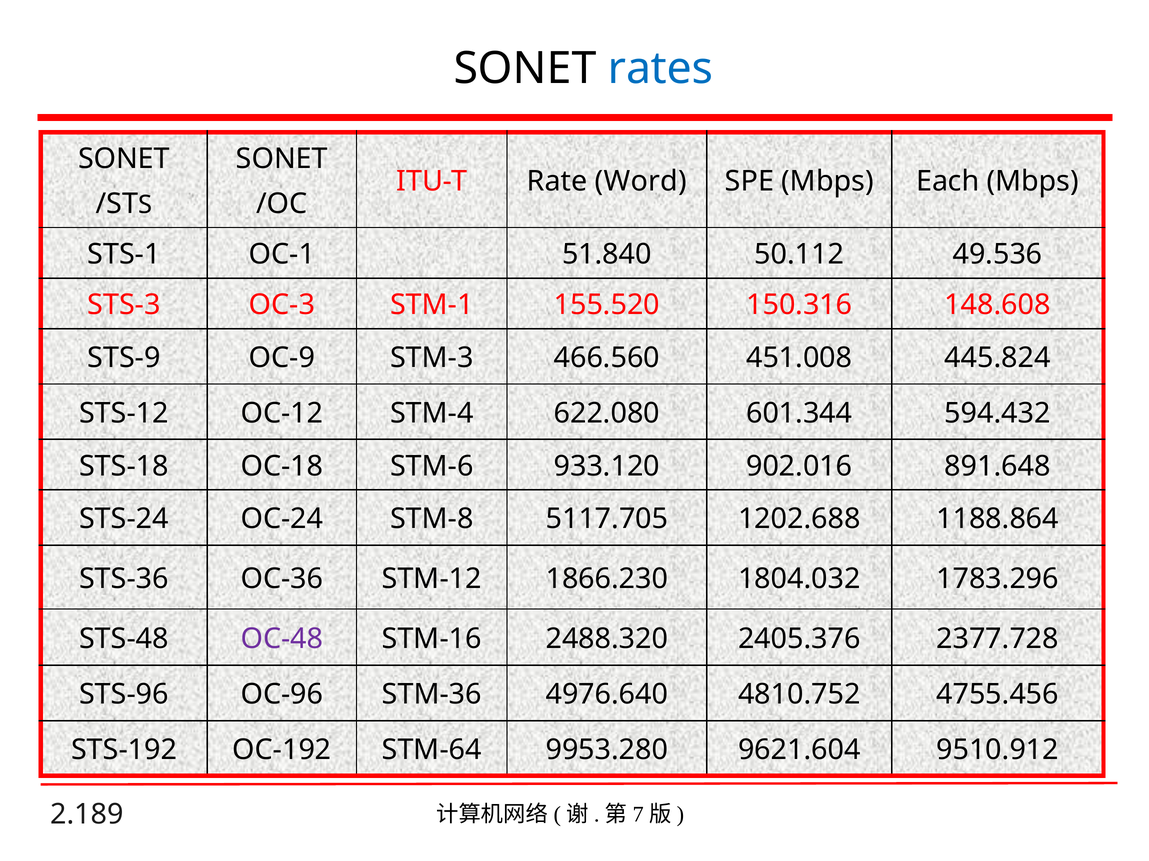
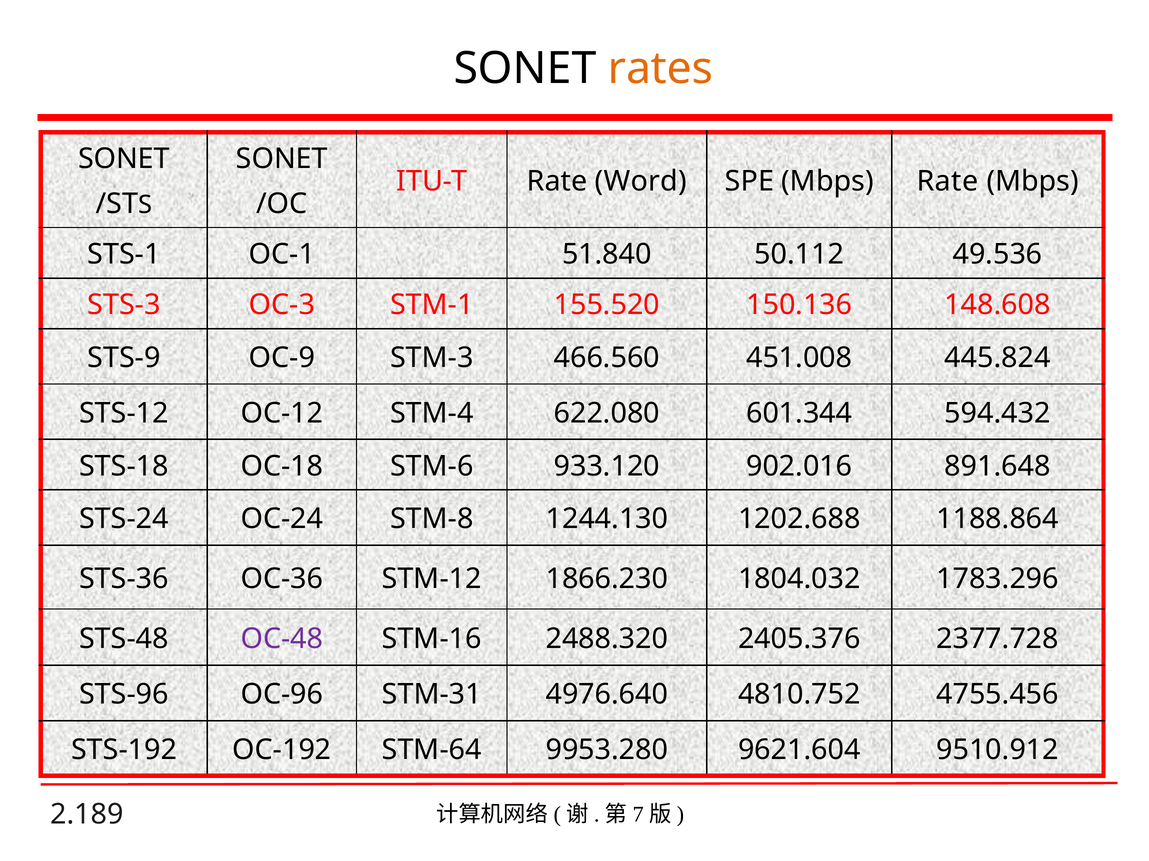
rates colour: blue -> orange (661, 69)
Mbps Each: Each -> Rate (948, 182)
150.316: 150.316 -> 150.136 (799, 305)
5117.705: 5117.705 -> 1244.130 (607, 519)
STM-36: STM-36 -> STM-31 (432, 695)
